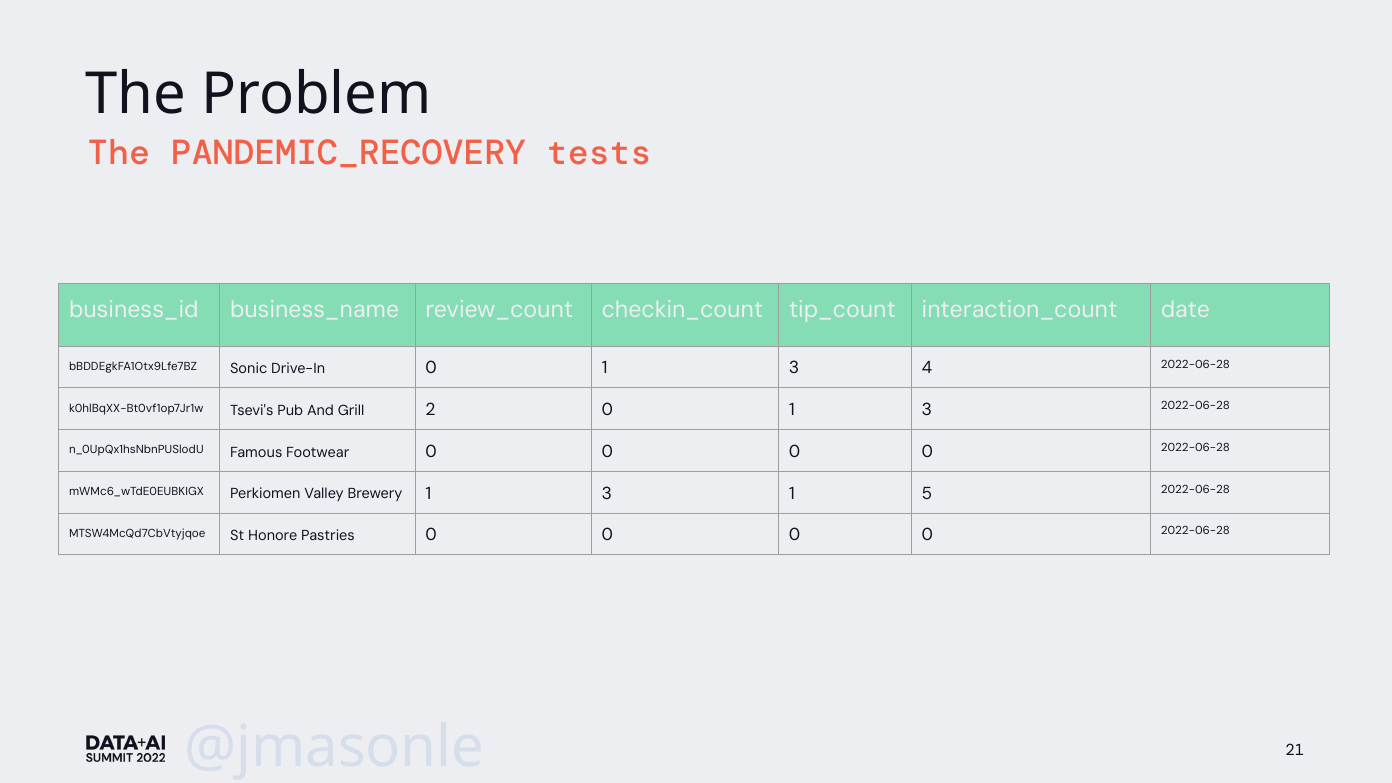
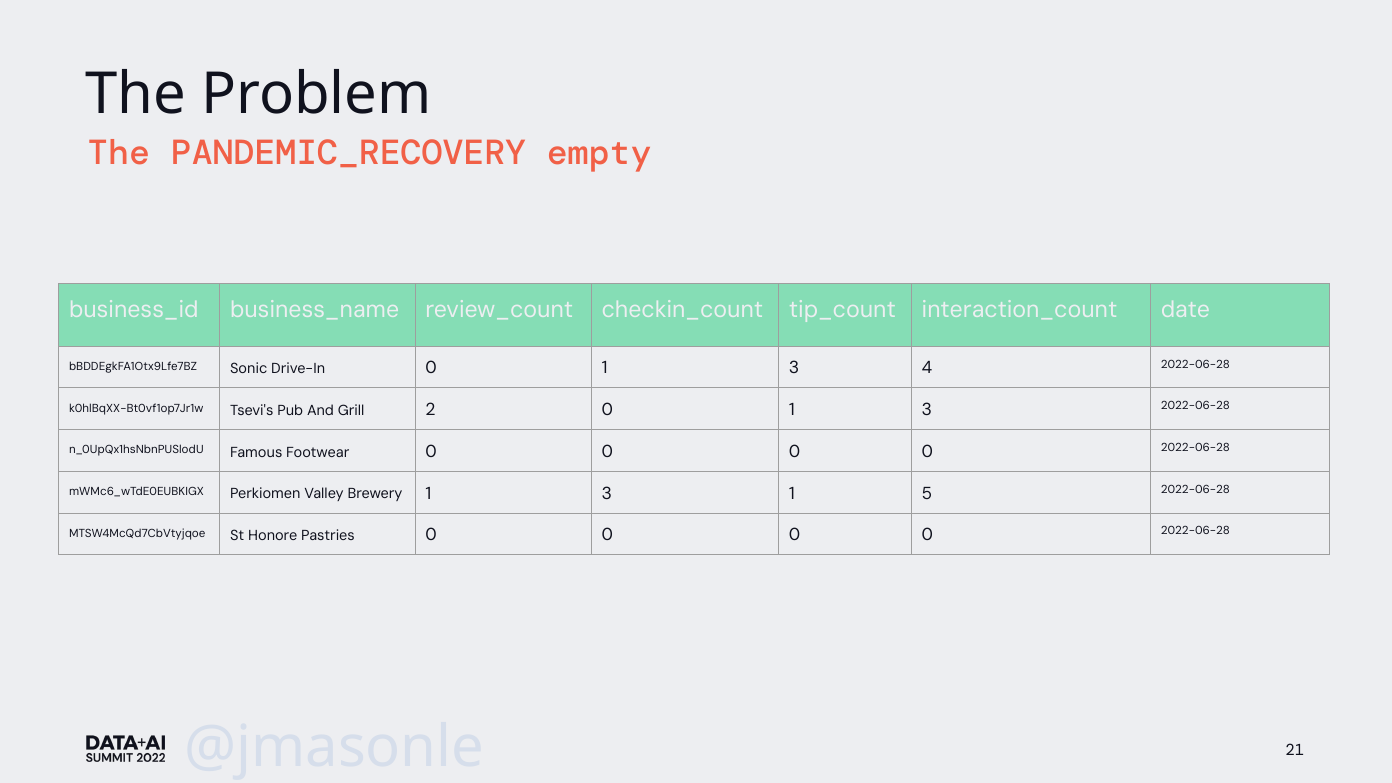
tests: tests -> empty (599, 153)
